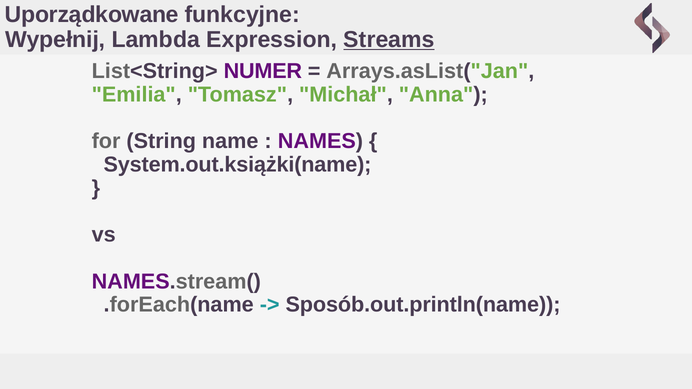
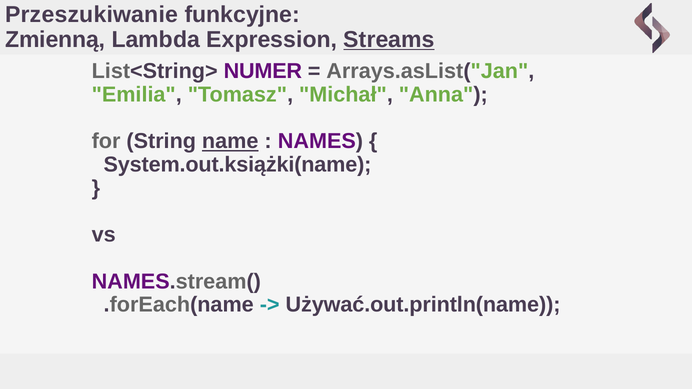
Uporządkowane: Uporządkowane -> Przeszukiwanie (92, 15)
Wypełnij: Wypełnij -> Zmienną (55, 40)
name underline: none -> present (230, 141)
Sposób.out.println(name: Sposób.out.println(name -> Używać.out.println(name (423, 305)
